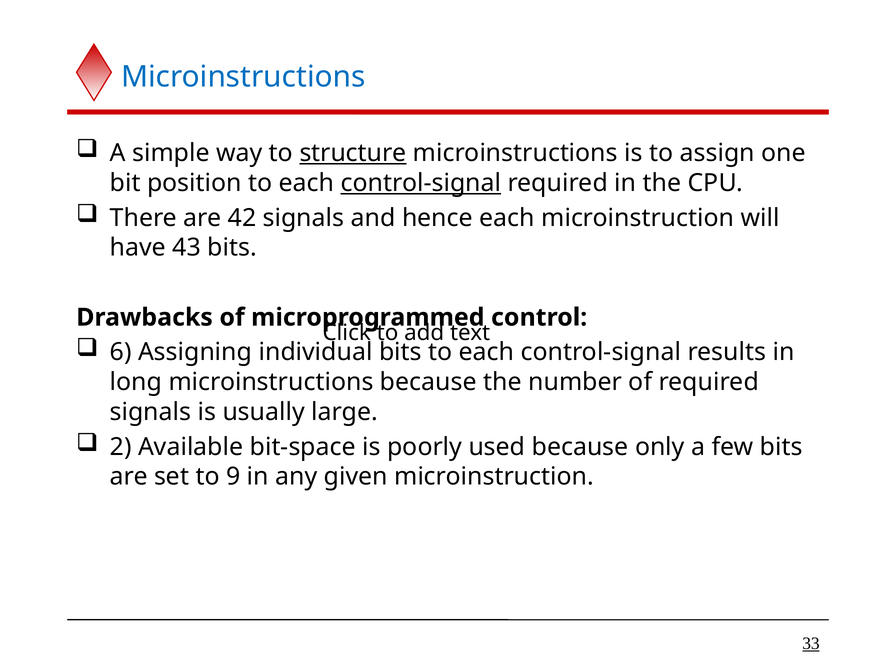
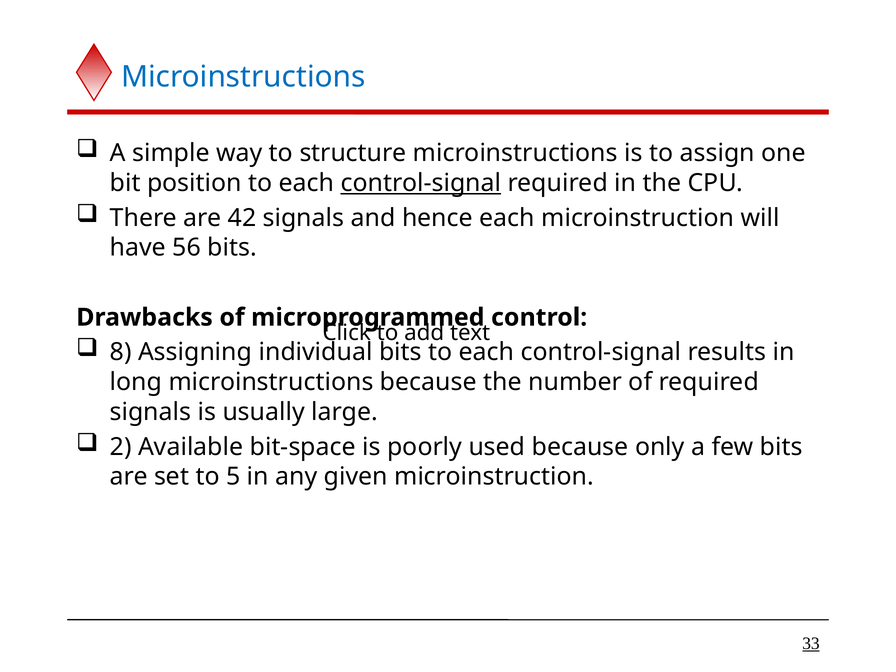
structure underline: present -> none (353, 153)
43: 43 -> 56 (187, 248)
6: 6 -> 8 (121, 352)
9: 9 -> 5 (233, 477)
